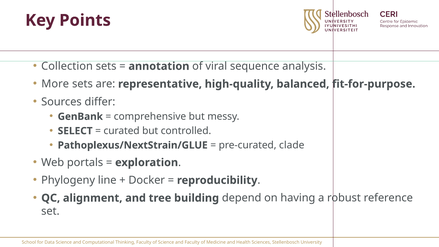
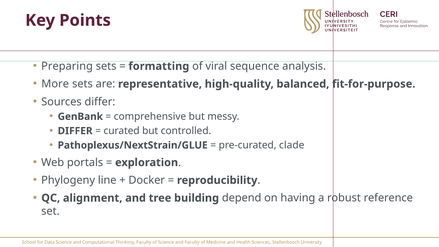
Collection: Collection -> Preparing (67, 66)
annotation: annotation -> formatting (159, 66)
SELECT: SELECT -> DIFFER (75, 131)
